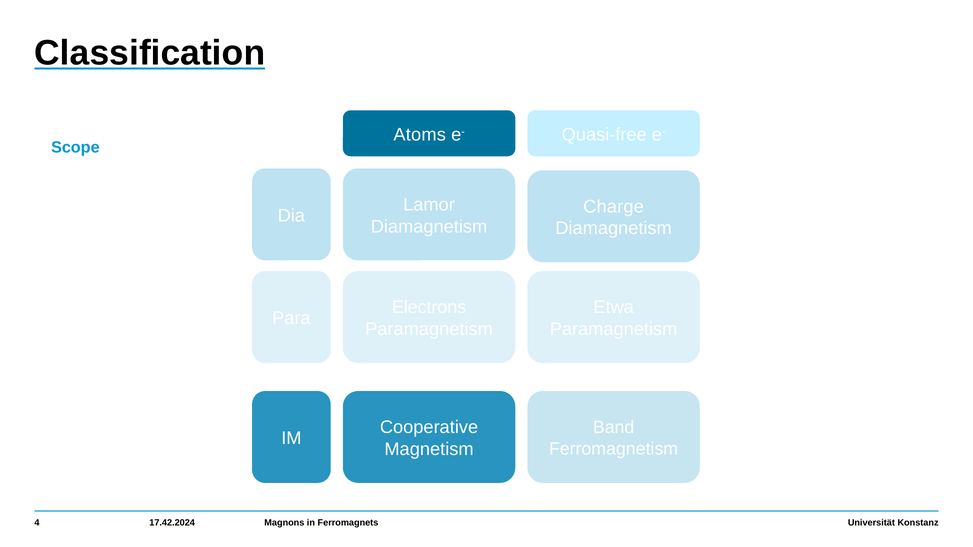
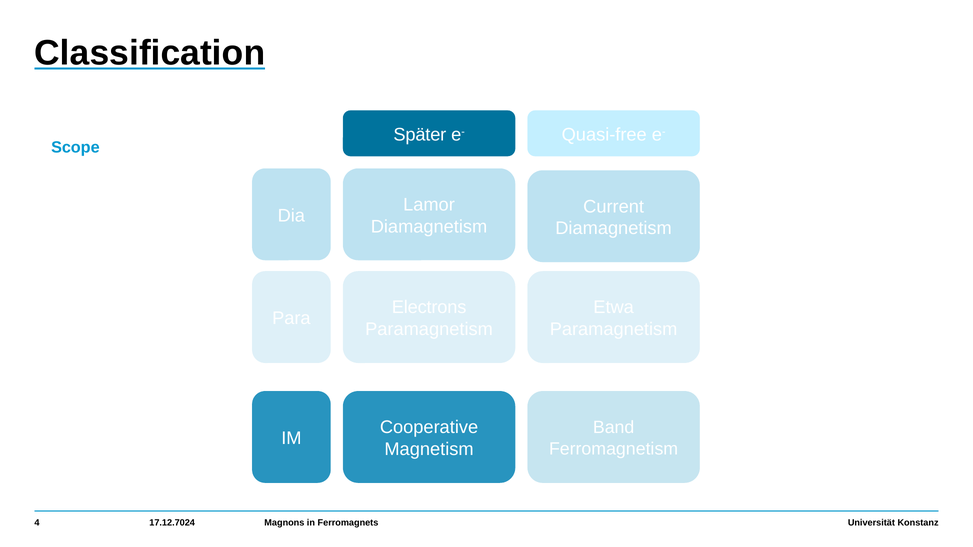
Atoms: Atoms -> Später (420, 135)
Charge: Charge -> Current (614, 207)
17.42.2024: 17.42.2024 -> 17.12.7024 (172, 523)
